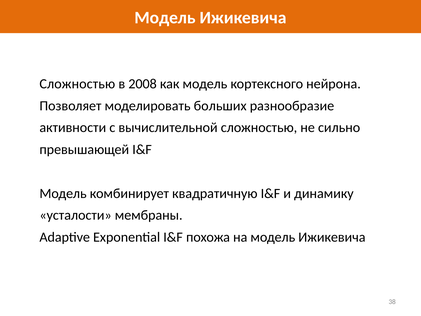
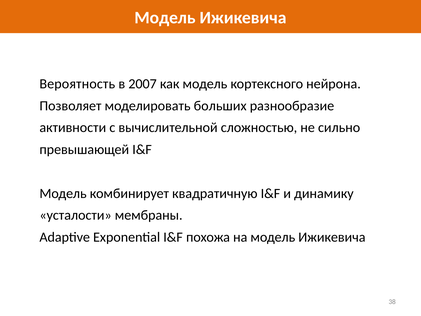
Сложностью: Сложностью -> Вероятность (77, 84)
2008: 2008 -> 2007 (143, 84)
